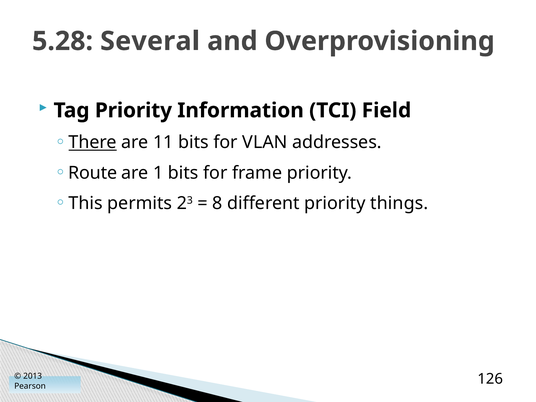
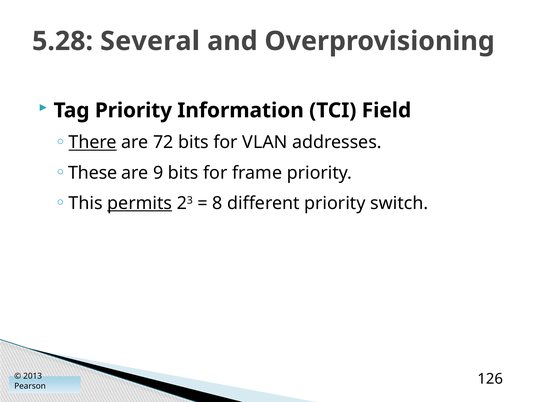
11: 11 -> 72 (163, 142)
Route: Route -> These (93, 173)
1: 1 -> 9 (158, 173)
permits underline: none -> present (140, 203)
things: things -> switch (399, 203)
